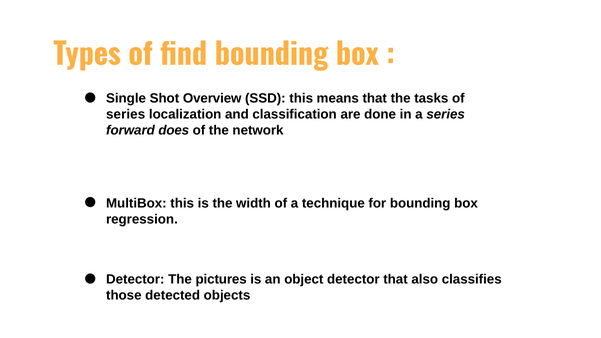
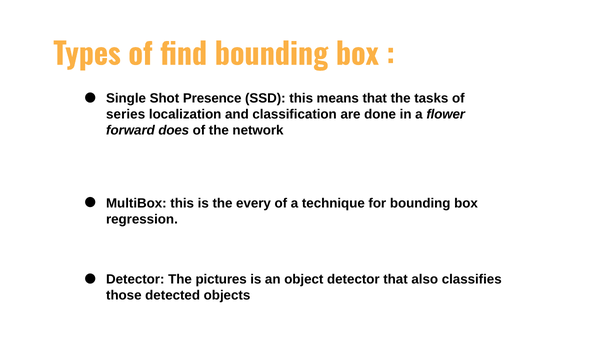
Overview: Overview -> Presence (212, 98)
a series: series -> flower (446, 114)
width: width -> every (254, 203)
